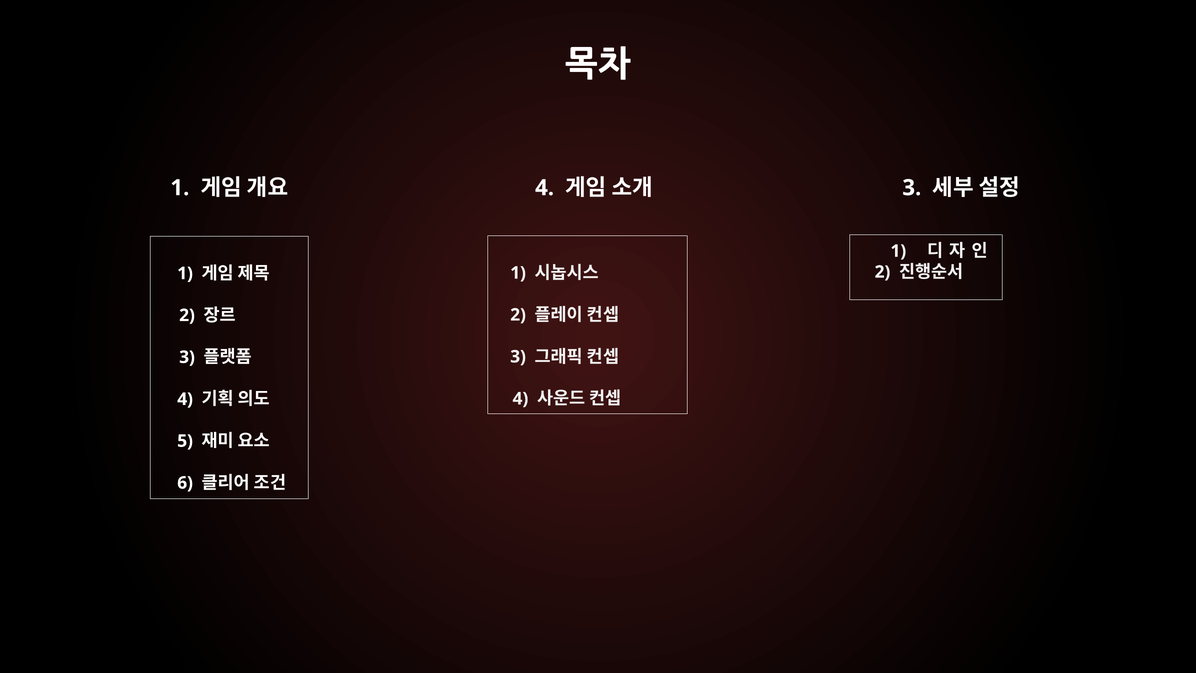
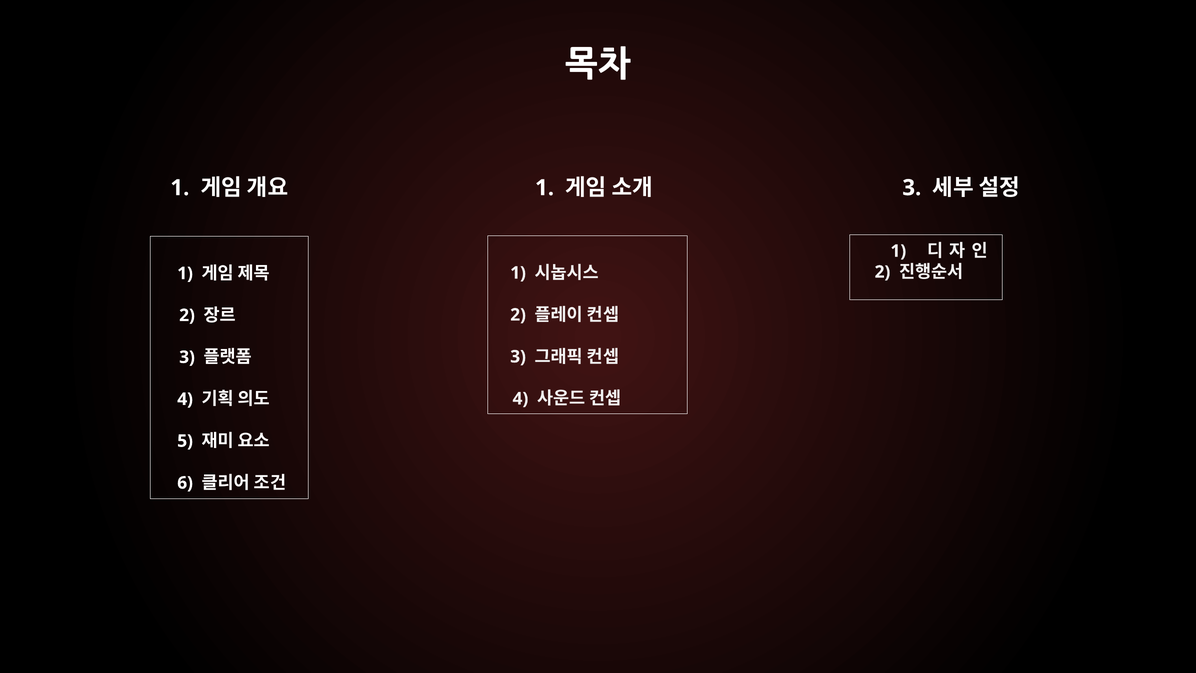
4: 4 -> 1 (545, 188)
